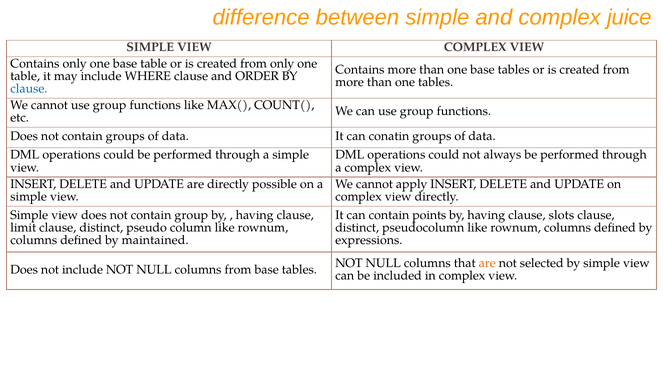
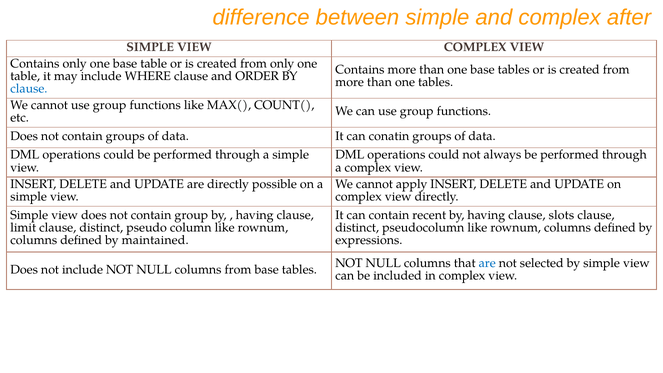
juice: juice -> after (629, 17)
points: points -> recent (429, 215)
are colour: orange -> blue (487, 263)
